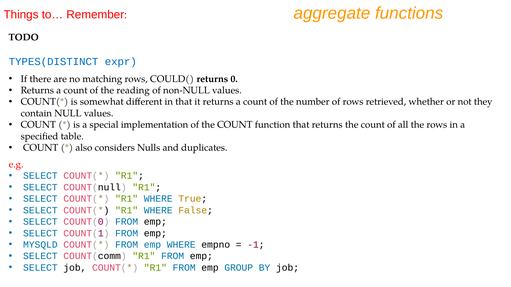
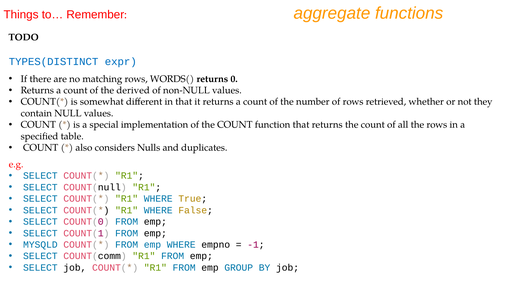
COULD(: COULD( -> WORDS( (172, 79)
reading: reading -> derived (133, 90)
